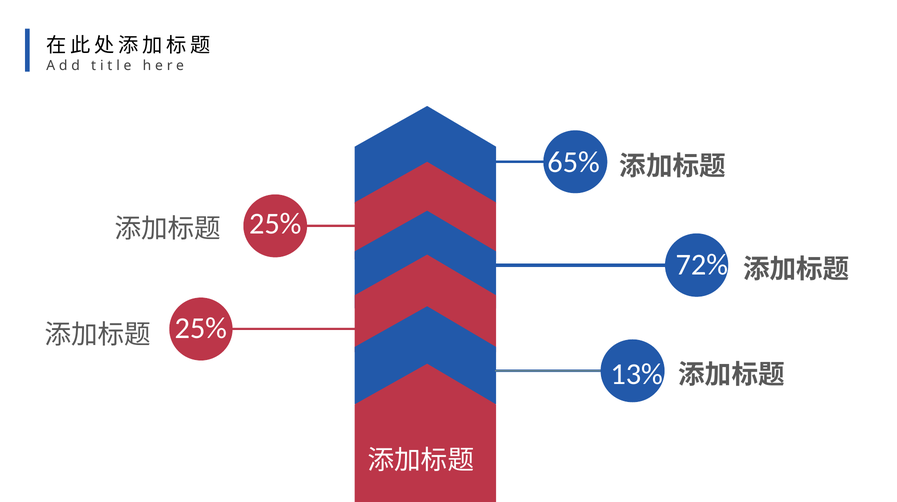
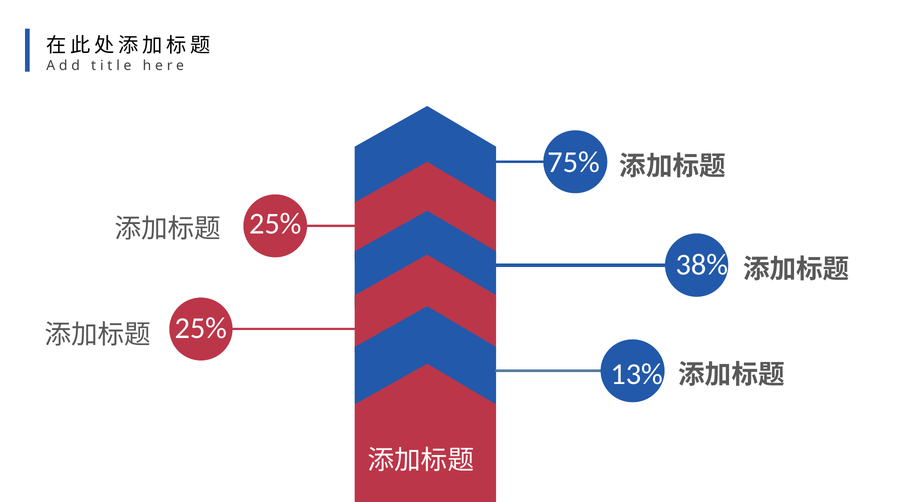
65%: 65% -> 75% (574, 162)
72%: 72% -> 38% (702, 265)
